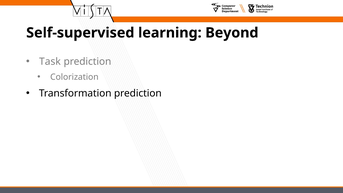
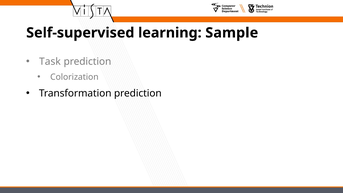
Beyond: Beyond -> Sample (232, 33)
